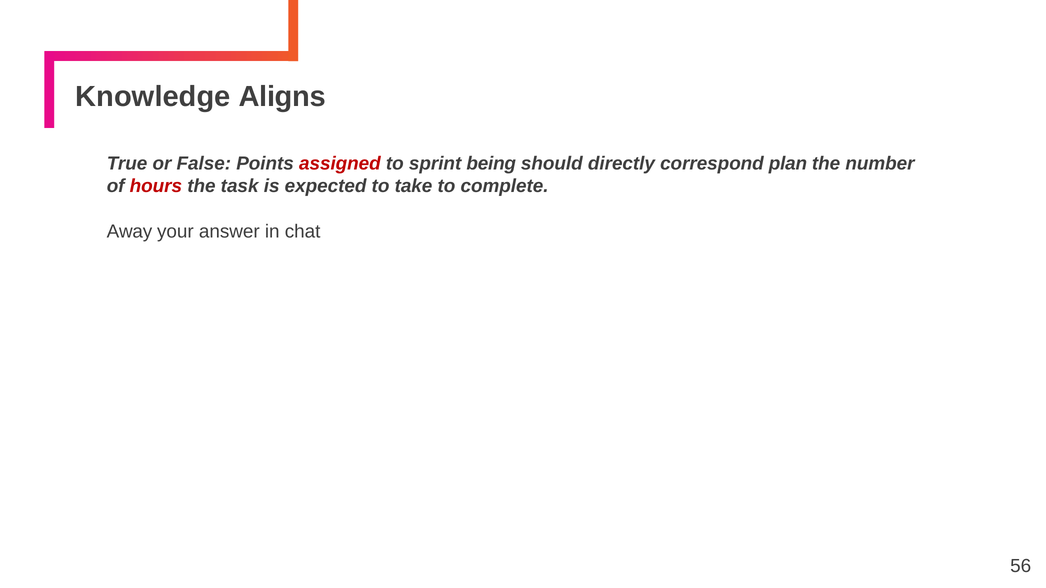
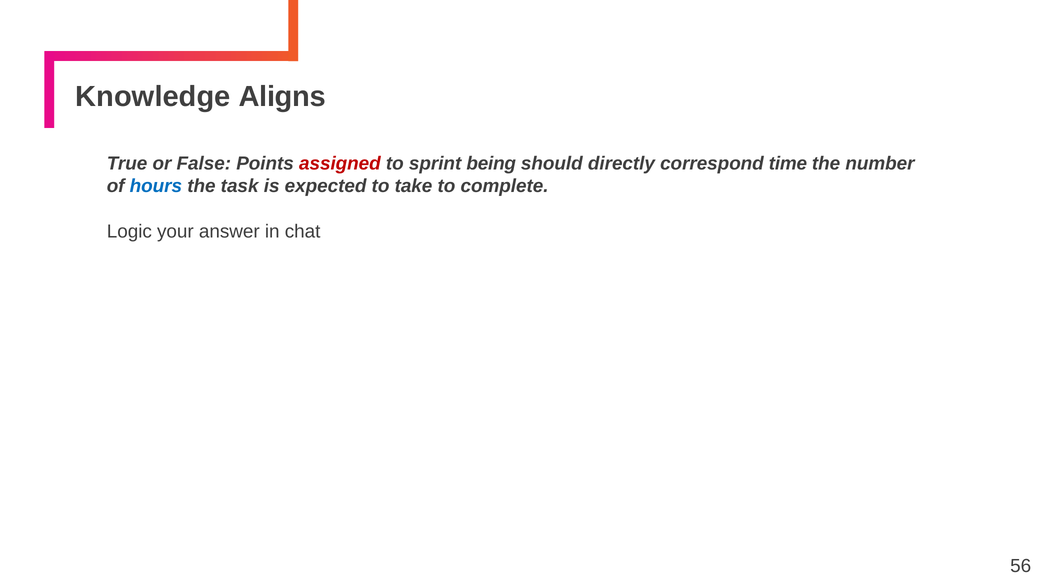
plan: plan -> time (788, 163)
hours colour: red -> blue (156, 186)
Away: Away -> Logic (129, 232)
